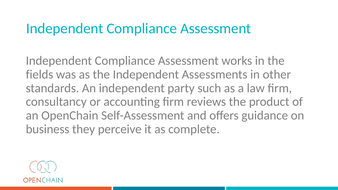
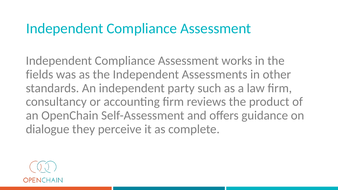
business: business -> dialogue (48, 129)
